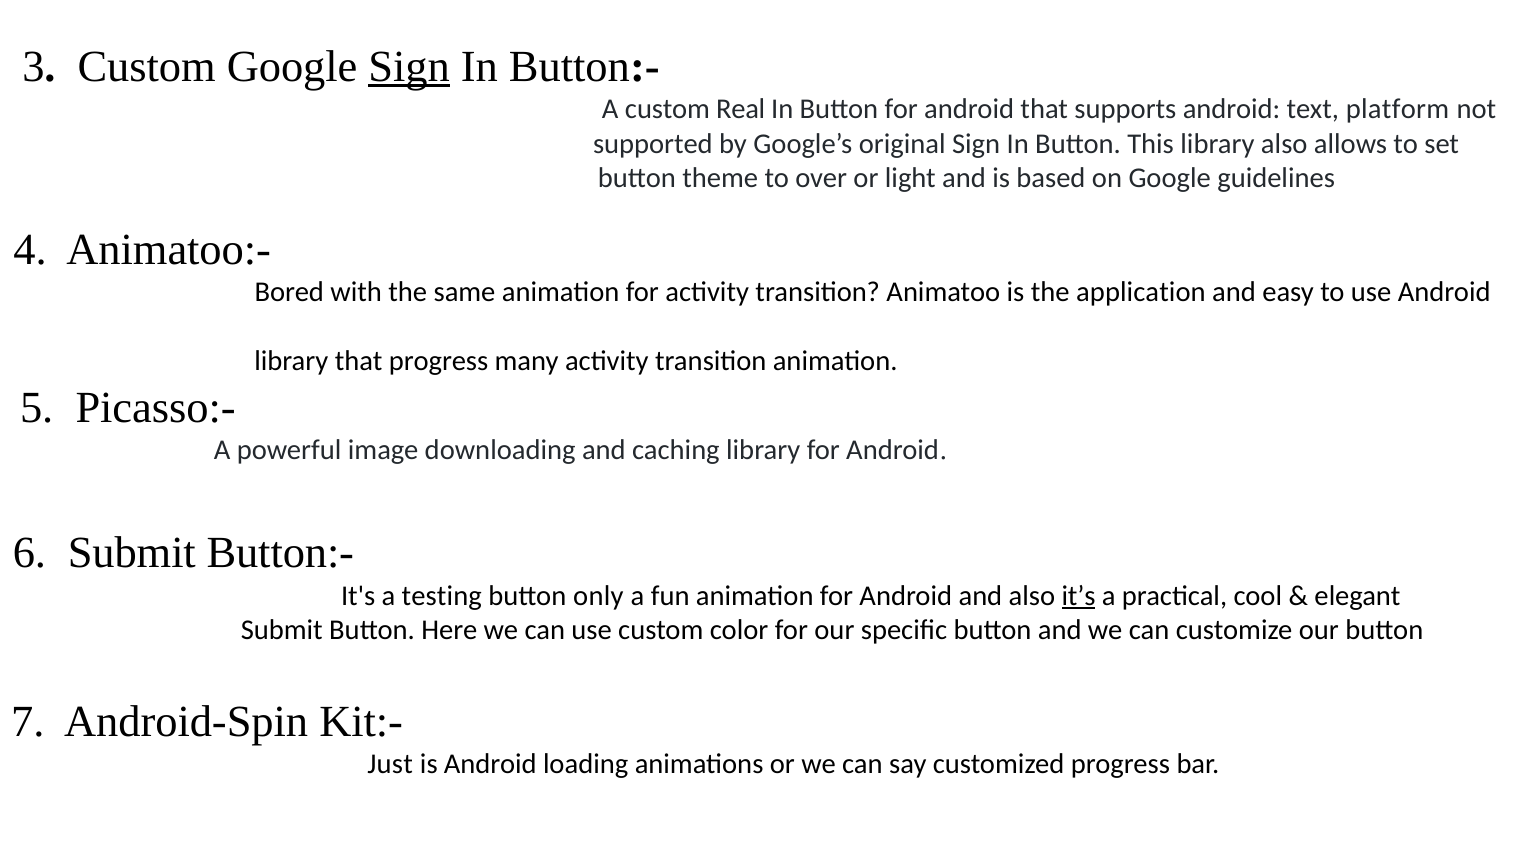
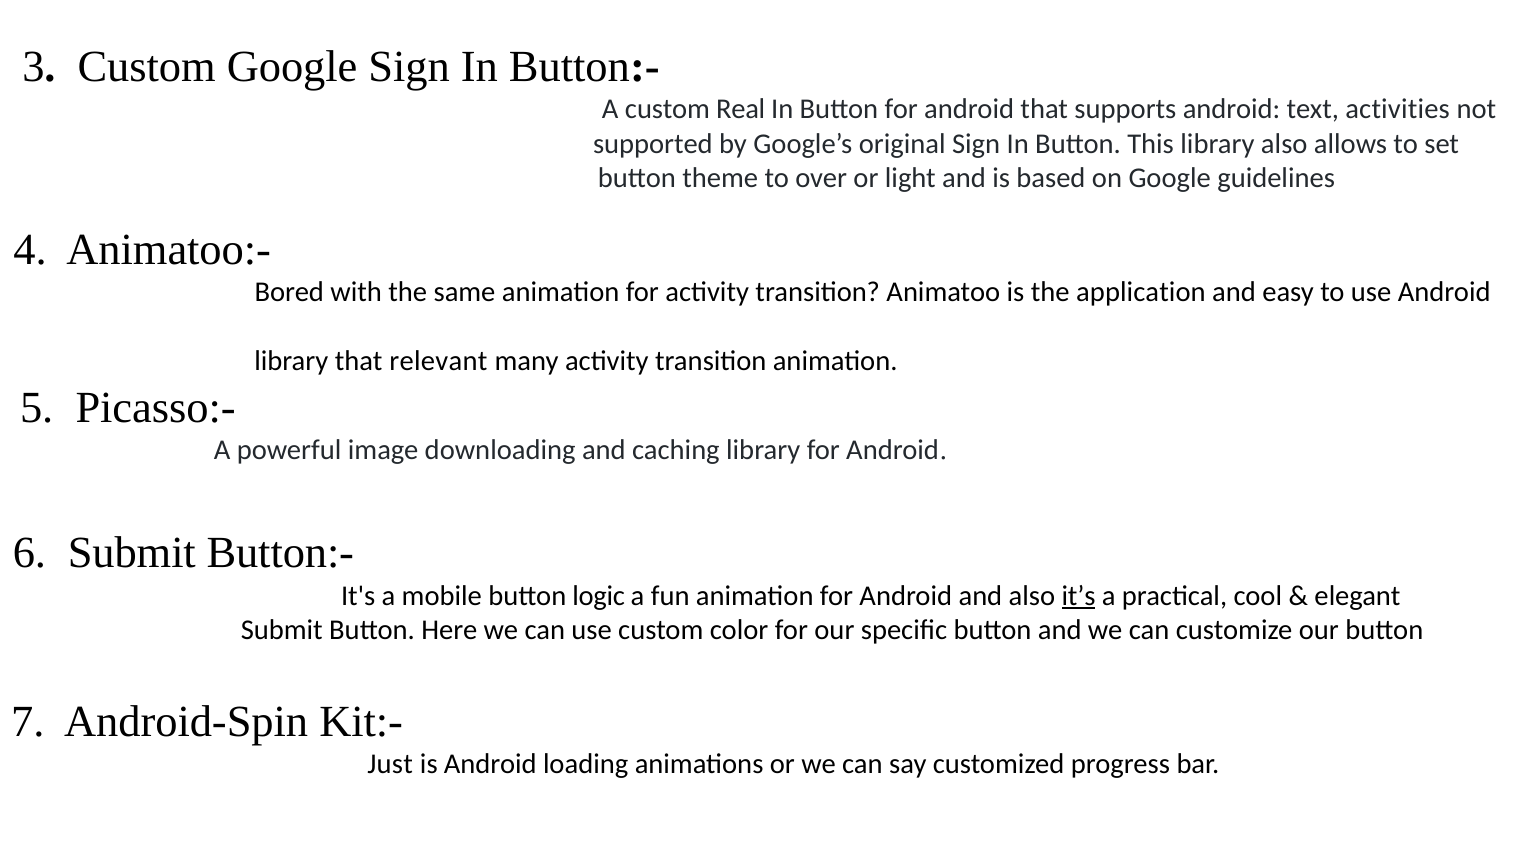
Sign underline: present -> none (409, 67)
platform: platform -> activities (1398, 109)
that progress: progress -> relevant (438, 361)
testing: testing -> mobile (442, 596)
only: only -> logic (599, 596)
